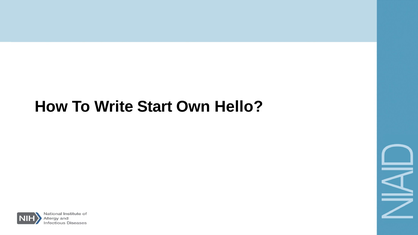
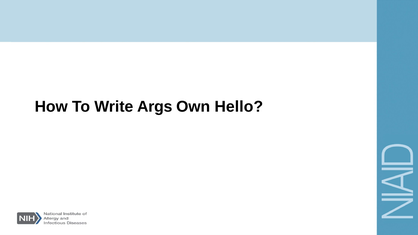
Start: Start -> Args (155, 107)
